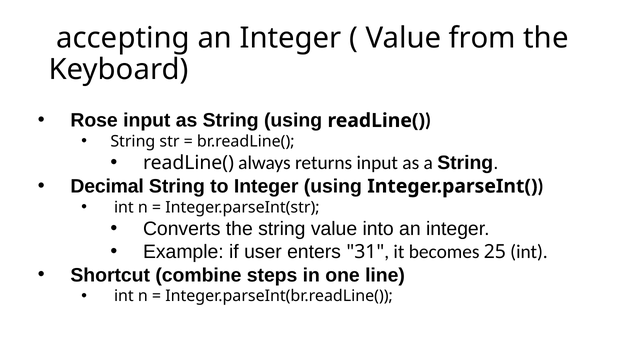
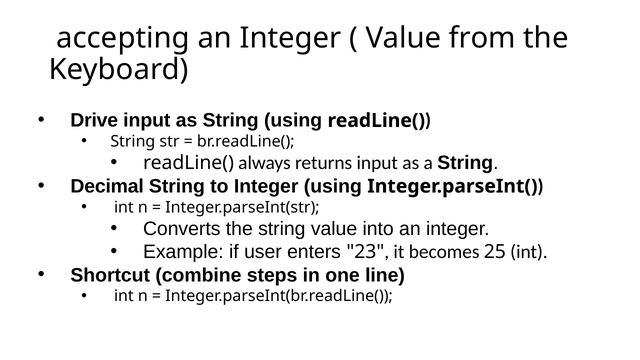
Rose: Rose -> Drive (94, 121)
31: 31 -> 23 (365, 252)
